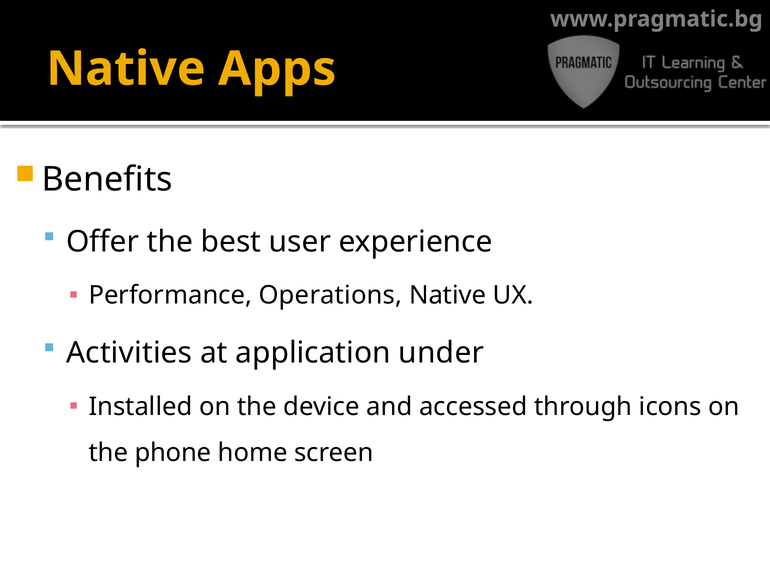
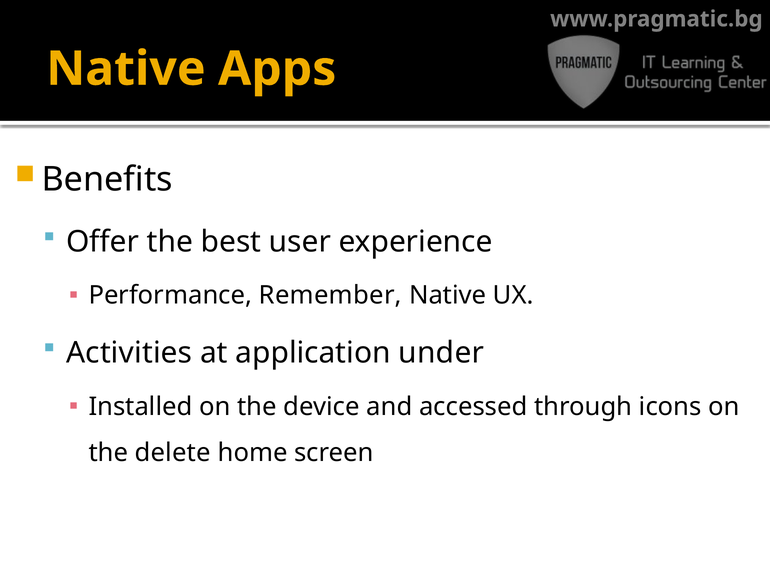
Operations: Operations -> Remember (330, 295)
phone: phone -> delete (173, 452)
